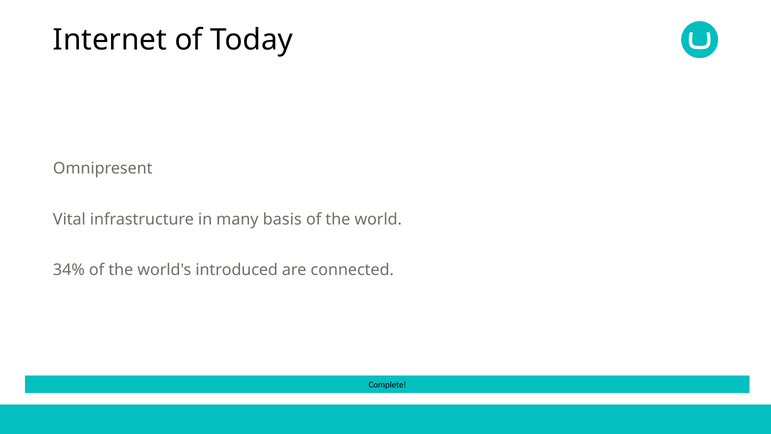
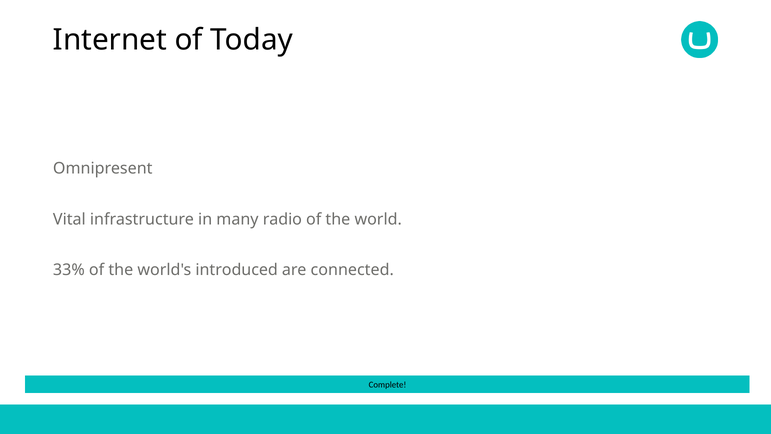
basis: basis -> radio (282, 219)
34%: 34% -> 33% (69, 270)
